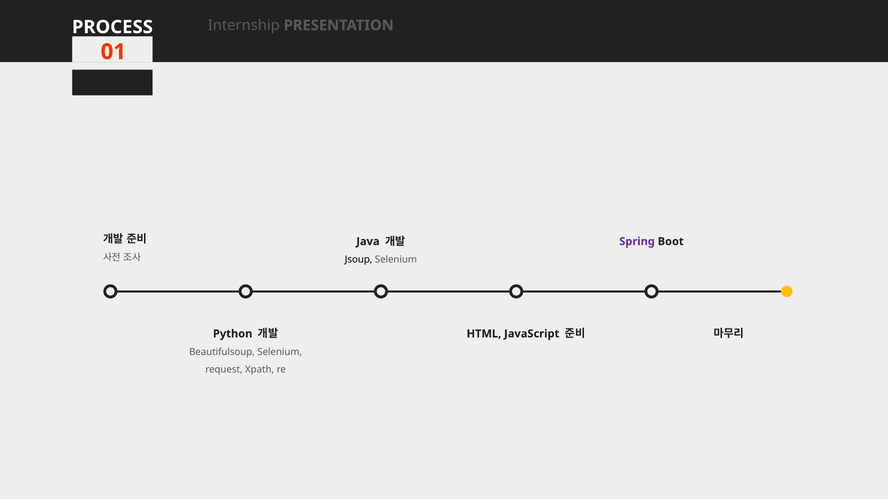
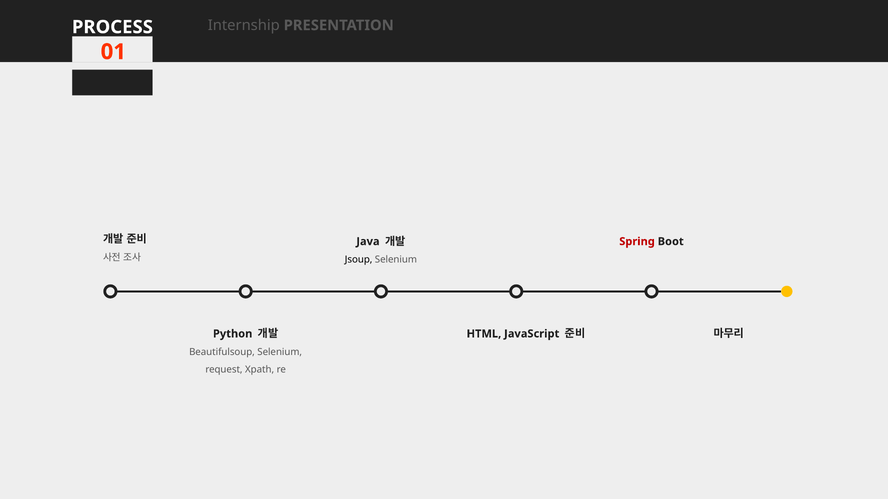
Spring colour: purple -> red (637, 242)
